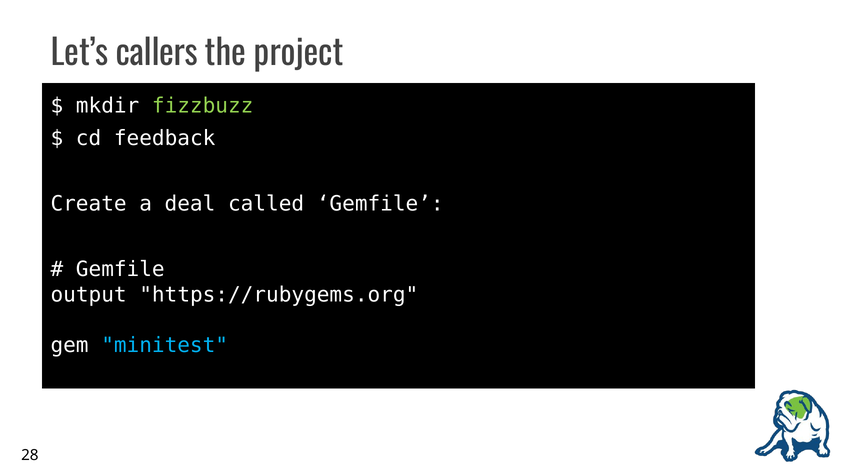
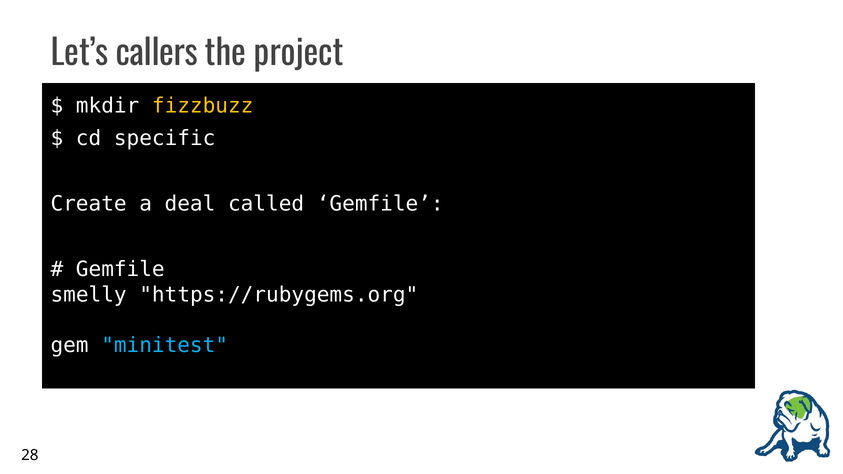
fizzbuzz colour: light green -> yellow (203, 106)
feedback: feedback -> specific (165, 138)
output: output -> smelly (89, 295)
